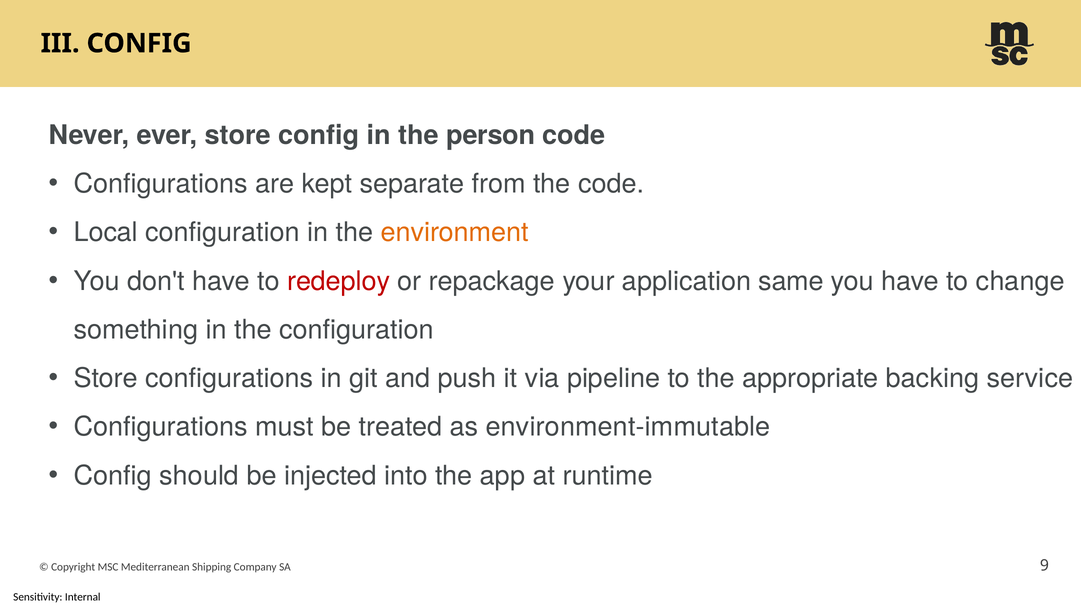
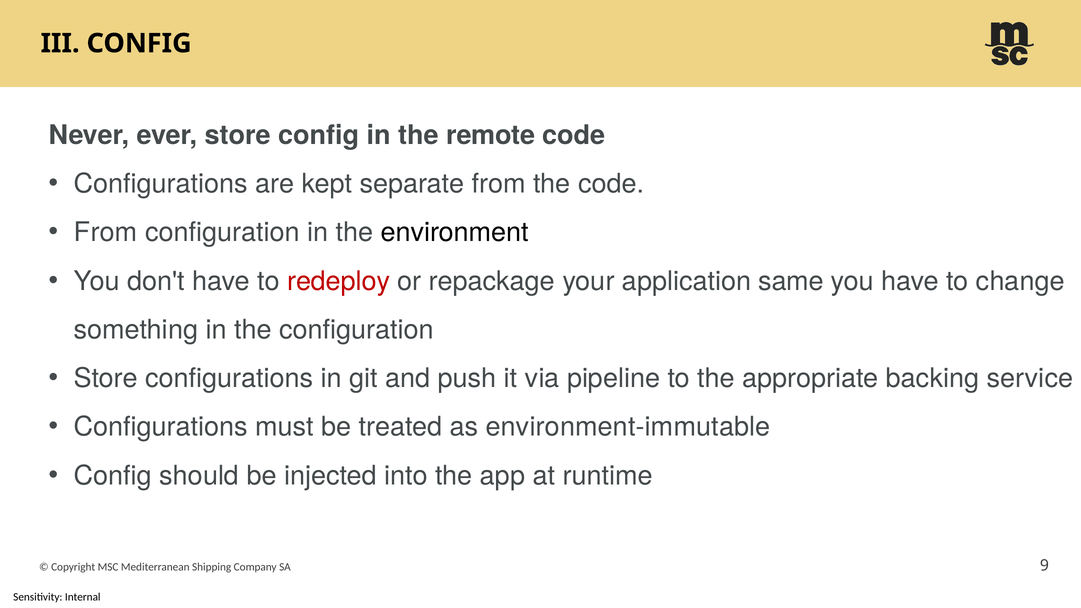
person: person -> remote (491, 135)
Local: Local -> From (106, 232)
environment colour: orange -> black (455, 232)
